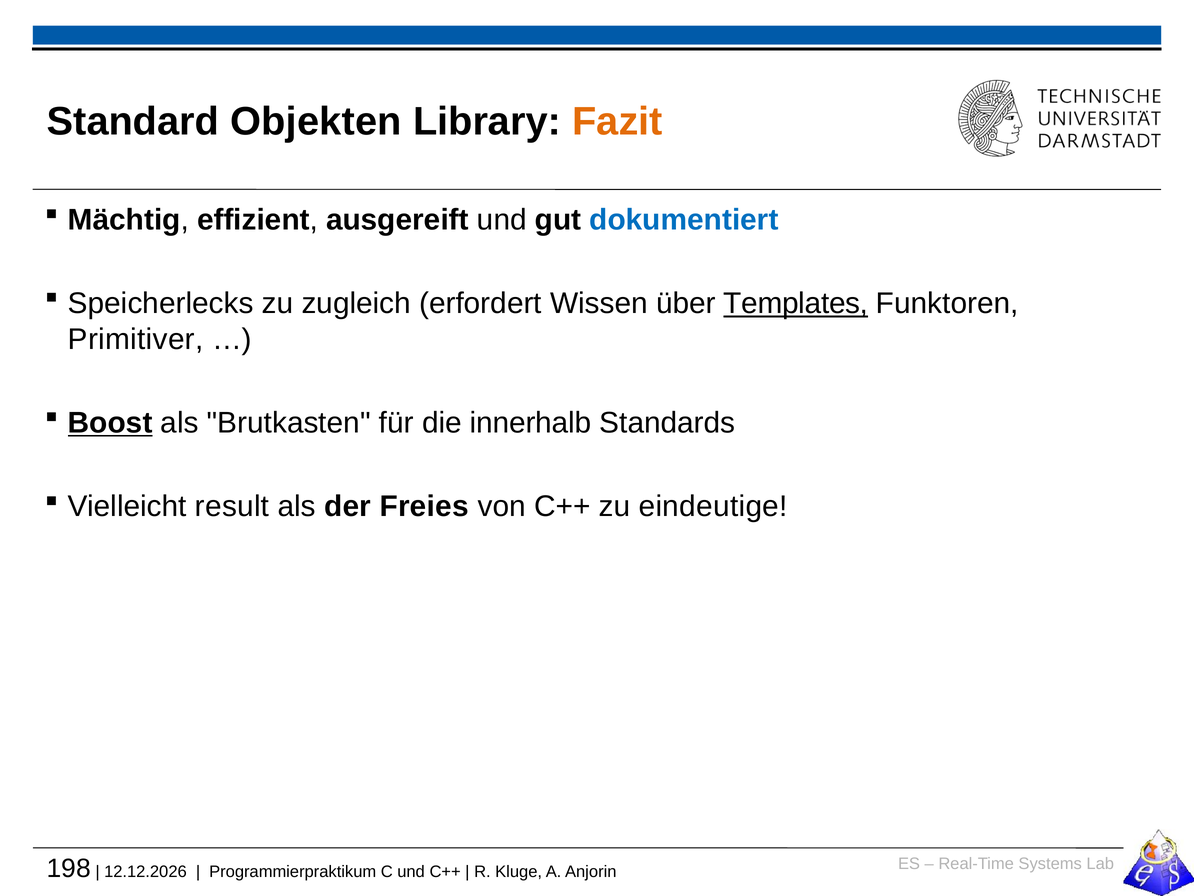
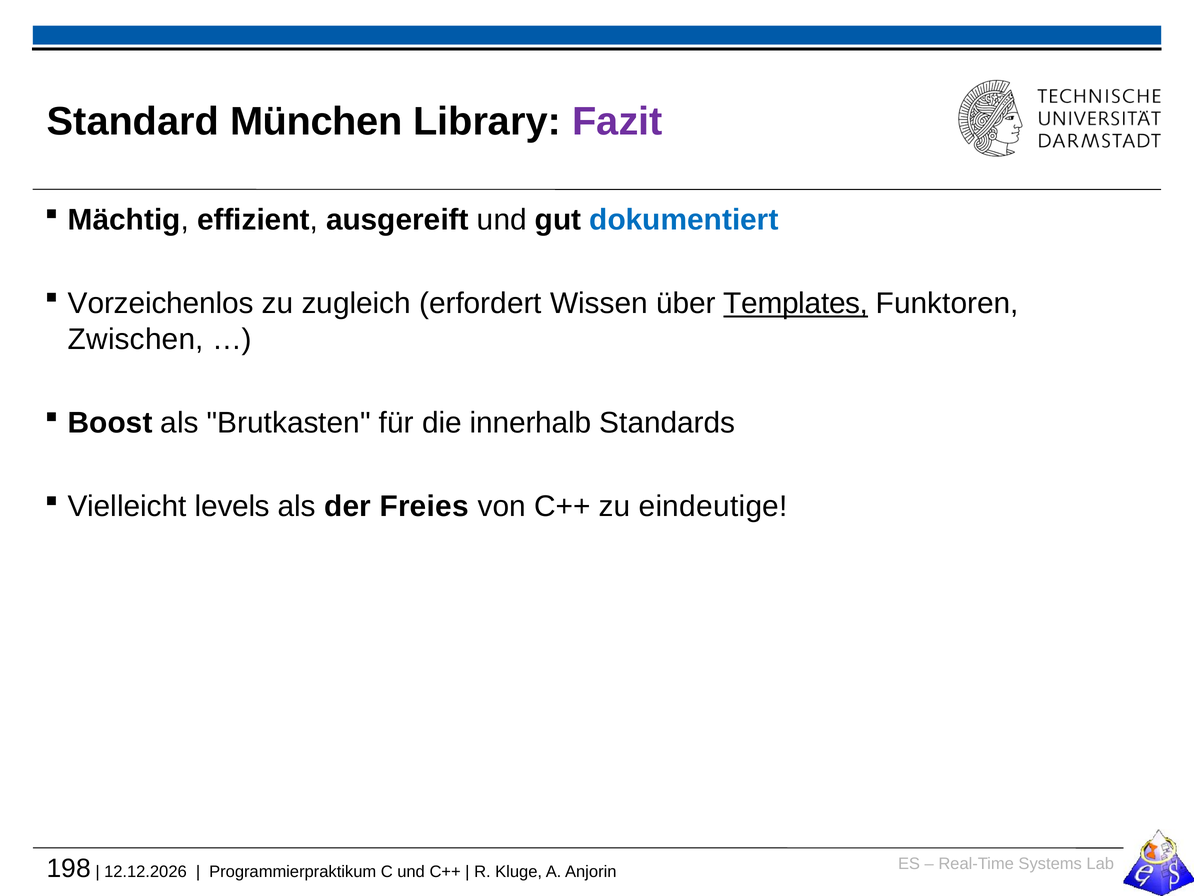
Objekten: Objekten -> München (316, 121)
Fazit colour: orange -> purple (617, 121)
Speicherlecks: Speicherlecks -> Vorzeichenlos (161, 303)
Primitiver: Primitiver -> Zwischen (136, 339)
Boost underline: present -> none (110, 423)
result: result -> levels (232, 506)
